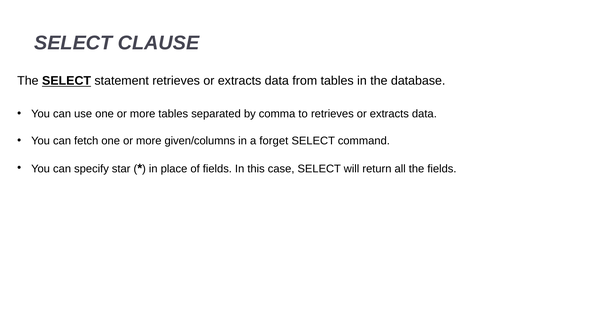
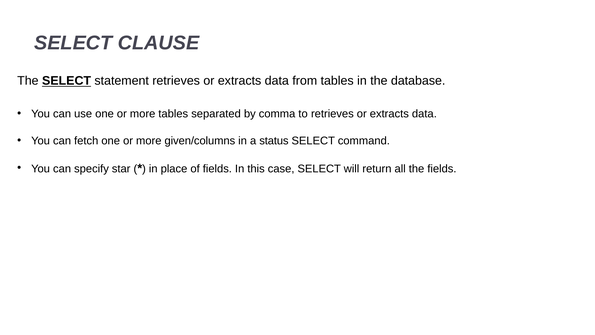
forget: forget -> status (274, 141)
